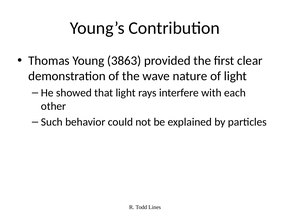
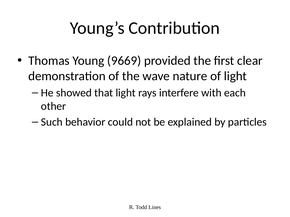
3863: 3863 -> 9669 (124, 61)
